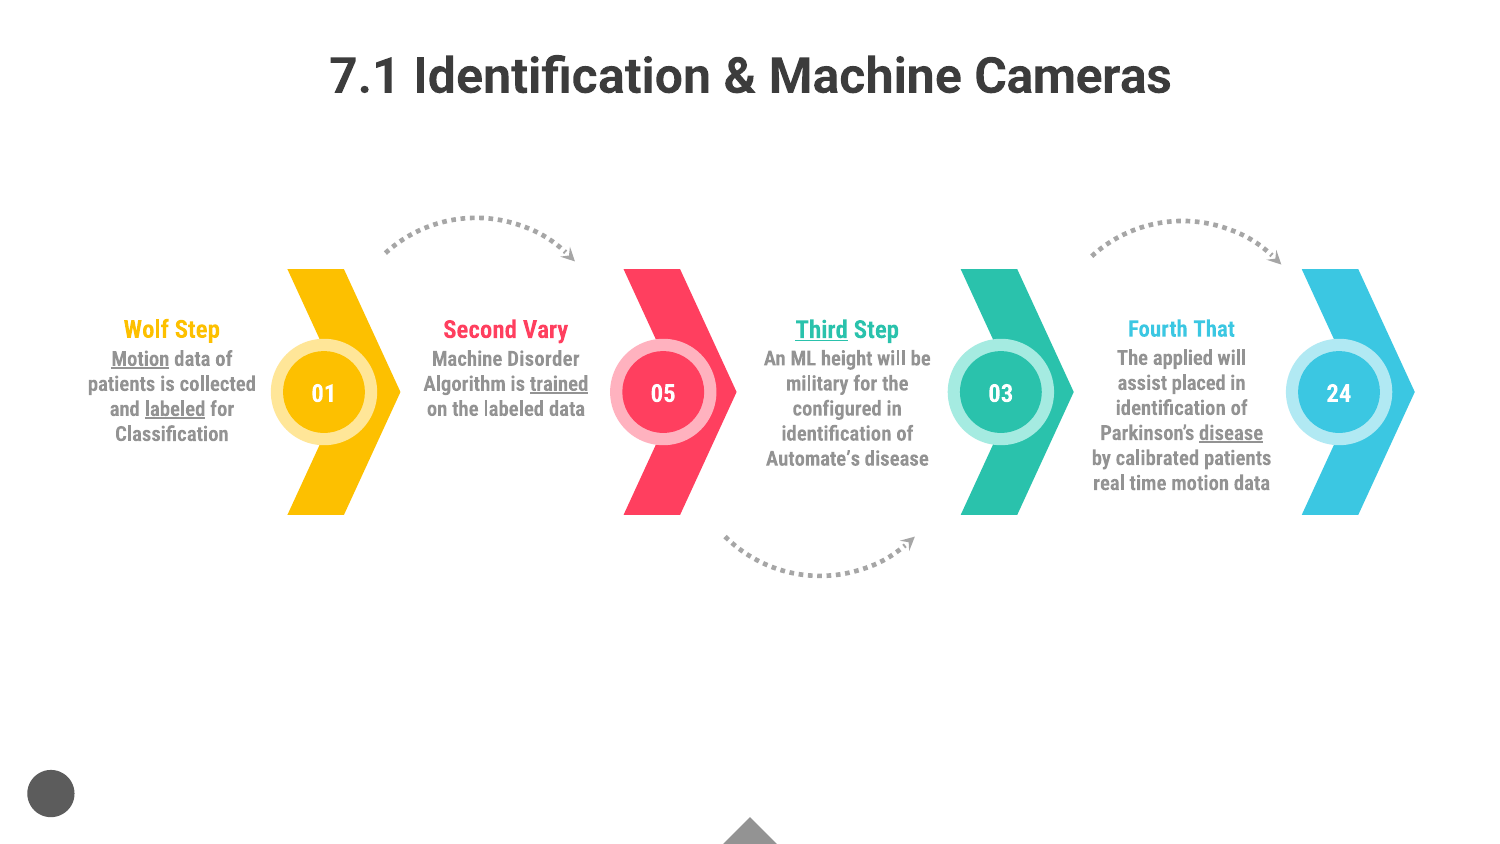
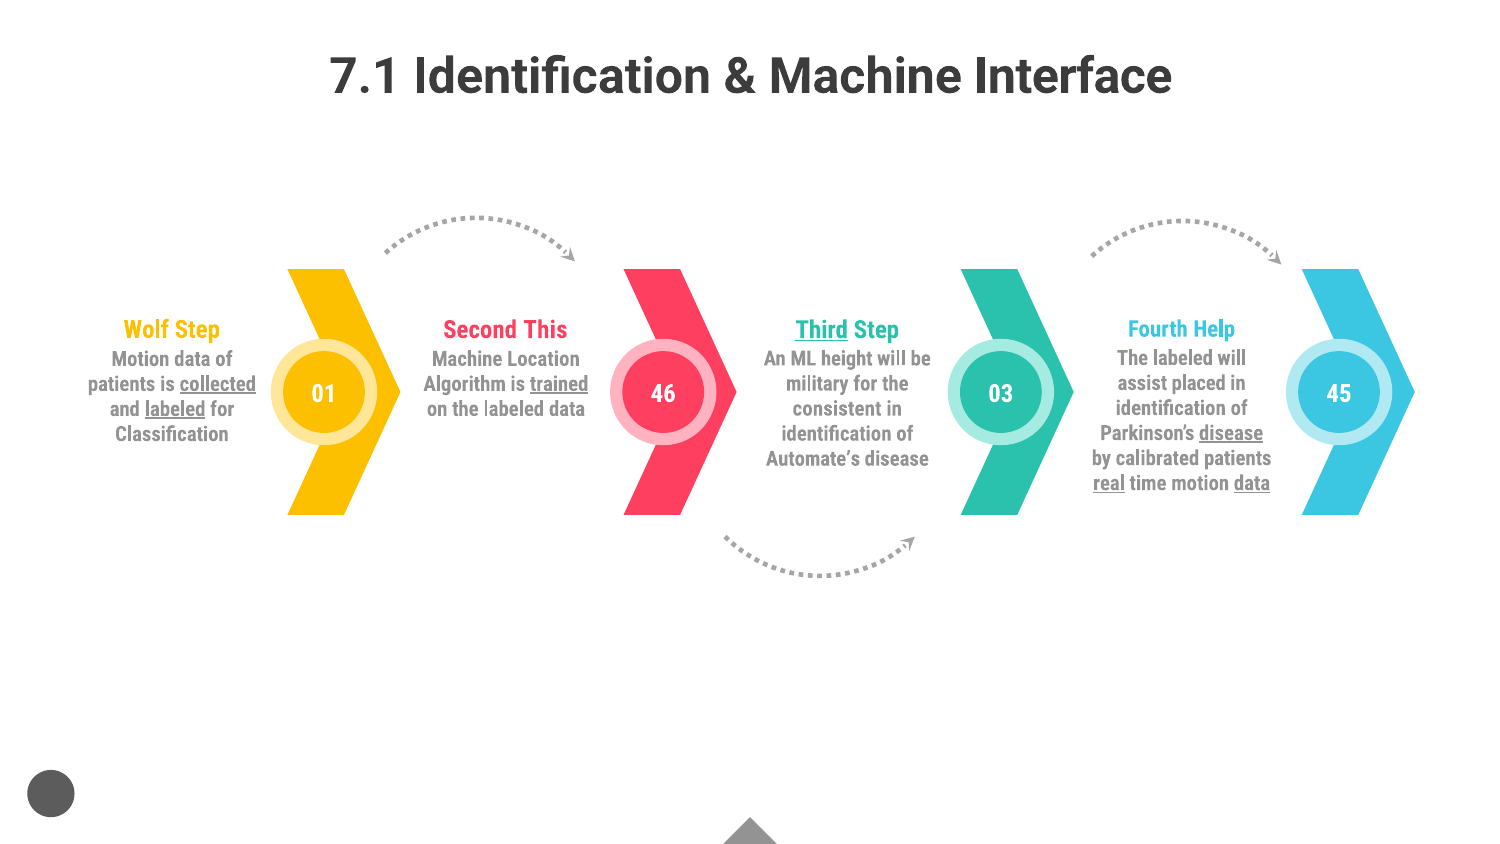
Cameras: Cameras -> Interface (1073, 76)
Vary: Vary -> This (545, 330)
That: That -> Help (1214, 329)
applied: applied -> labeled (1183, 358)
Disorder: Disorder -> Location (544, 359)
Motion underline: present -> none (140, 359)
collected underline: none -> present (218, 384)
05: 05 -> 46 (663, 394)
24: 24 -> 45 (1339, 394)
configured: configured -> consistent (837, 409)
real underline: none -> present (1109, 483)
data underline: none -> present (1252, 483)
